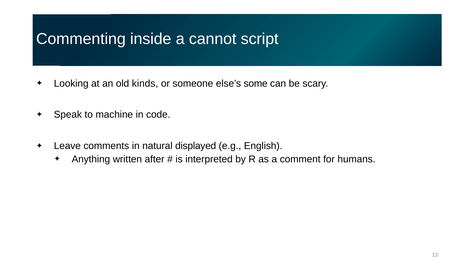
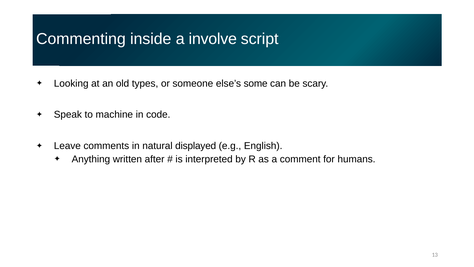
cannot: cannot -> involve (213, 39)
kinds: kinds -> types (145, 83)
